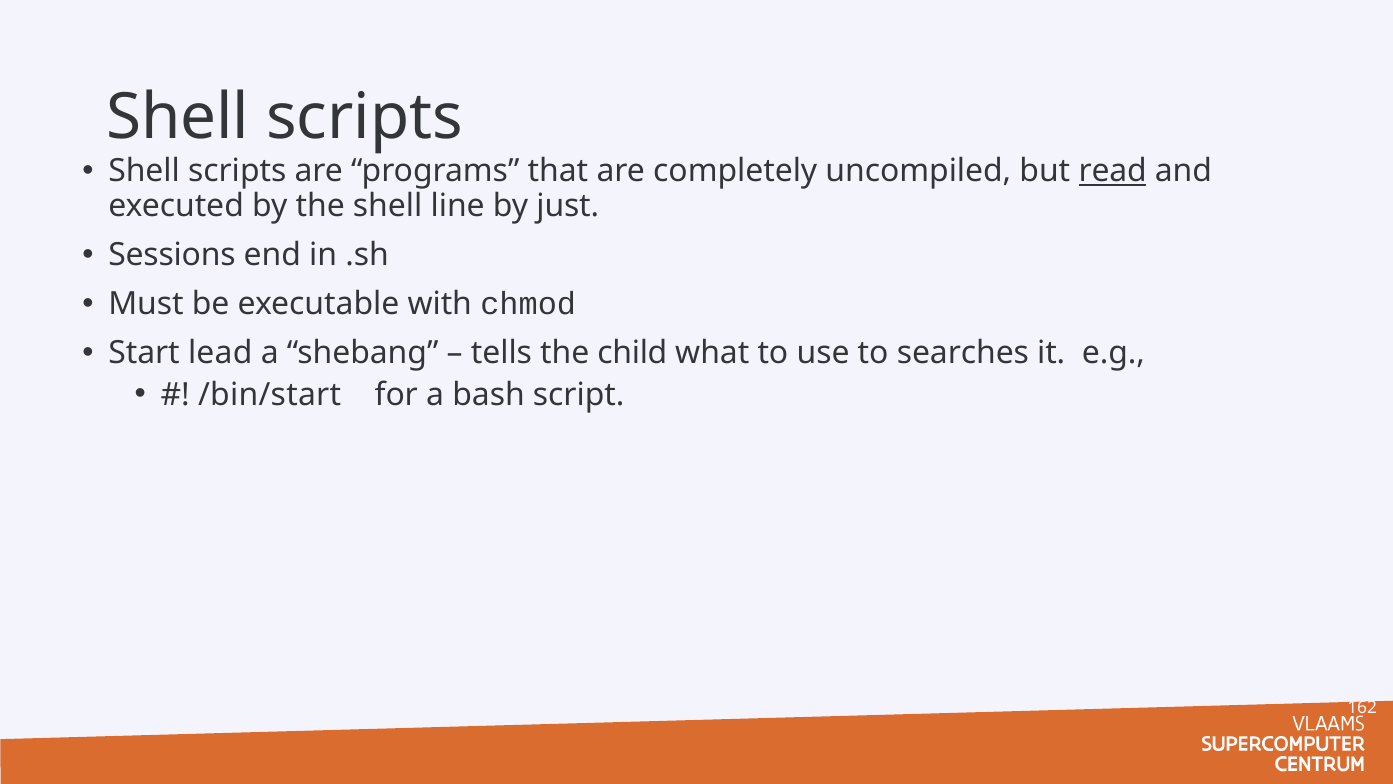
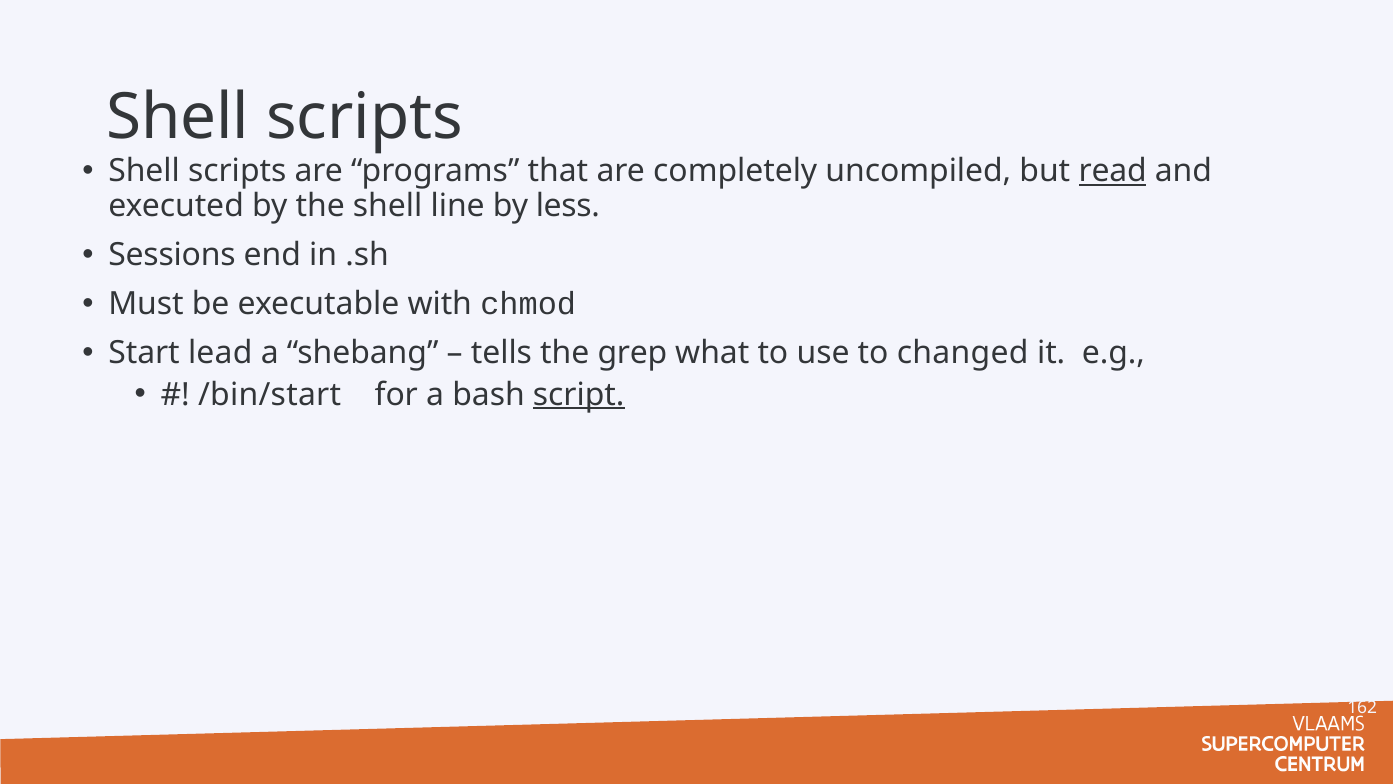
just: just -> less (568, 206)
child: child -> grep (632, 353)
searches: searches -> changed (963, 353)
script underline: none -> present (579, 394)
